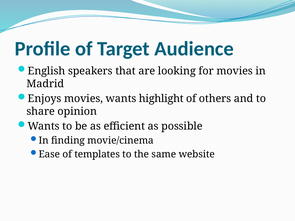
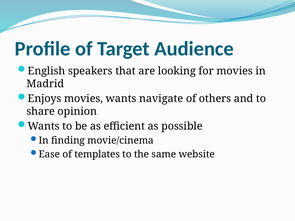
highlight: highlight -> navigate (161, 99)
